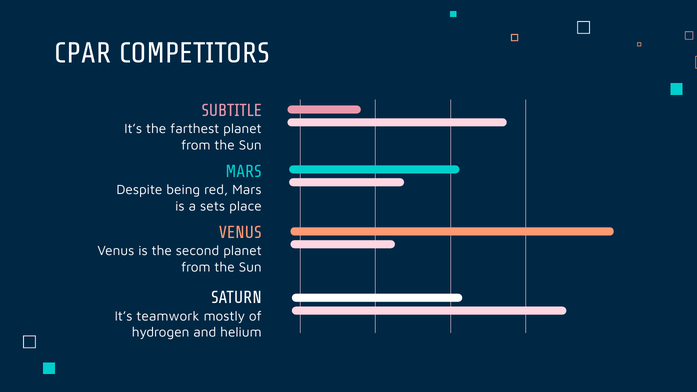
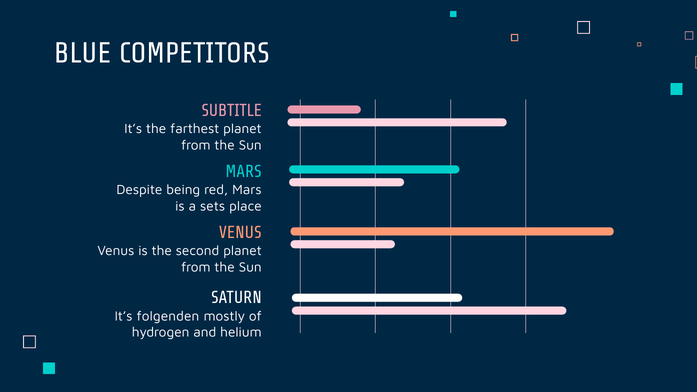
CPAR: CPAR -> BLUE (83, 53)
teamwork: teamwork -> folgenden (168, 316)
